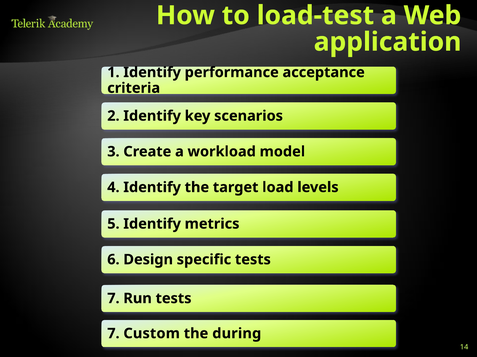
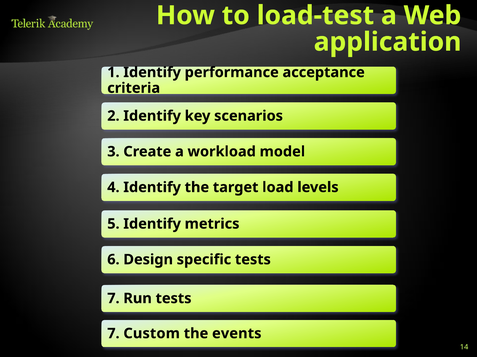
during: during -> events (237, 334)
